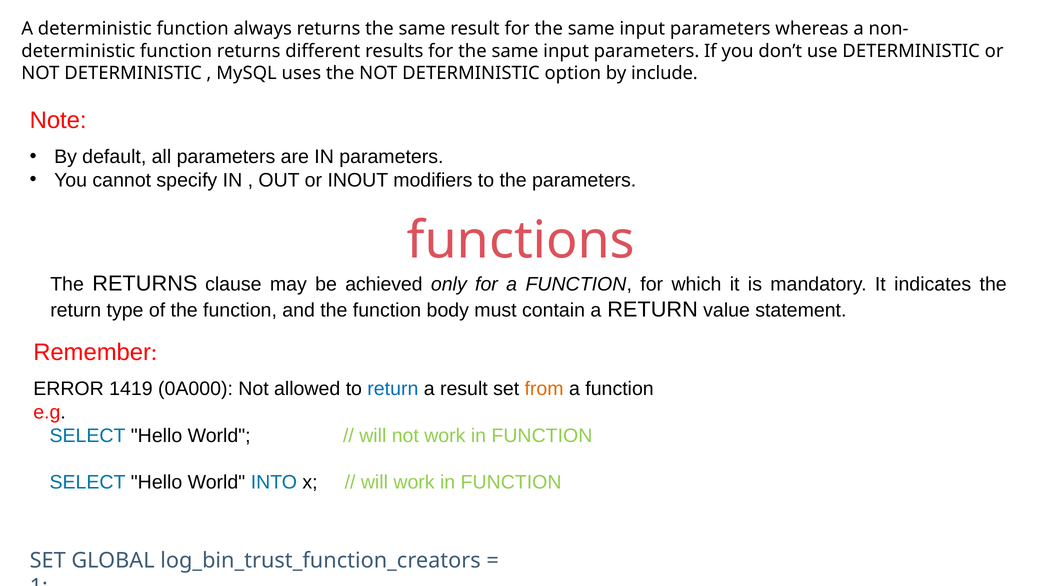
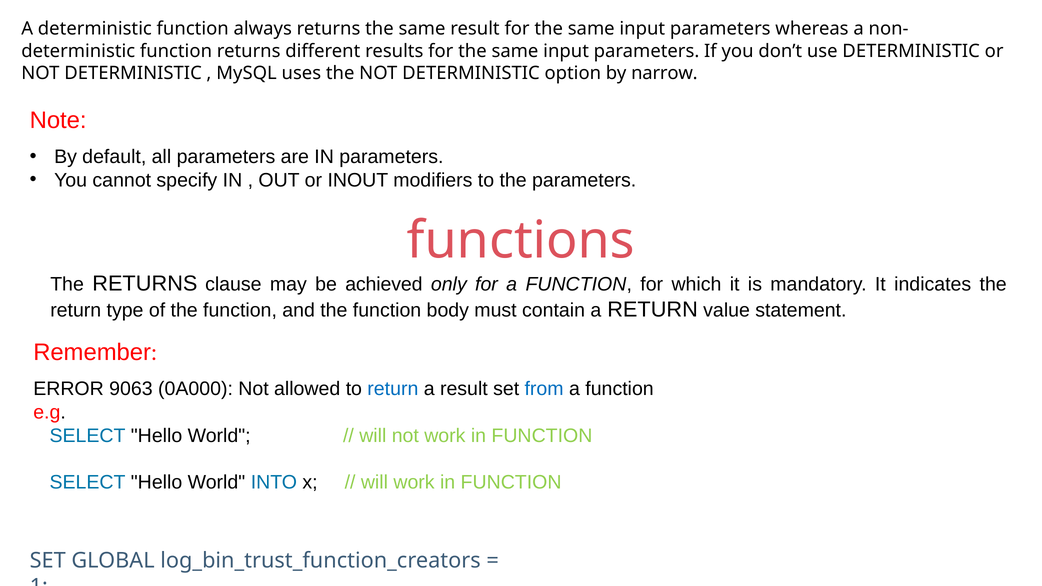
include: include -> narrow (664, 73)
1419: 1419 -> 9063 (131, 389)
from colour: orange -> blue (544, 389)
